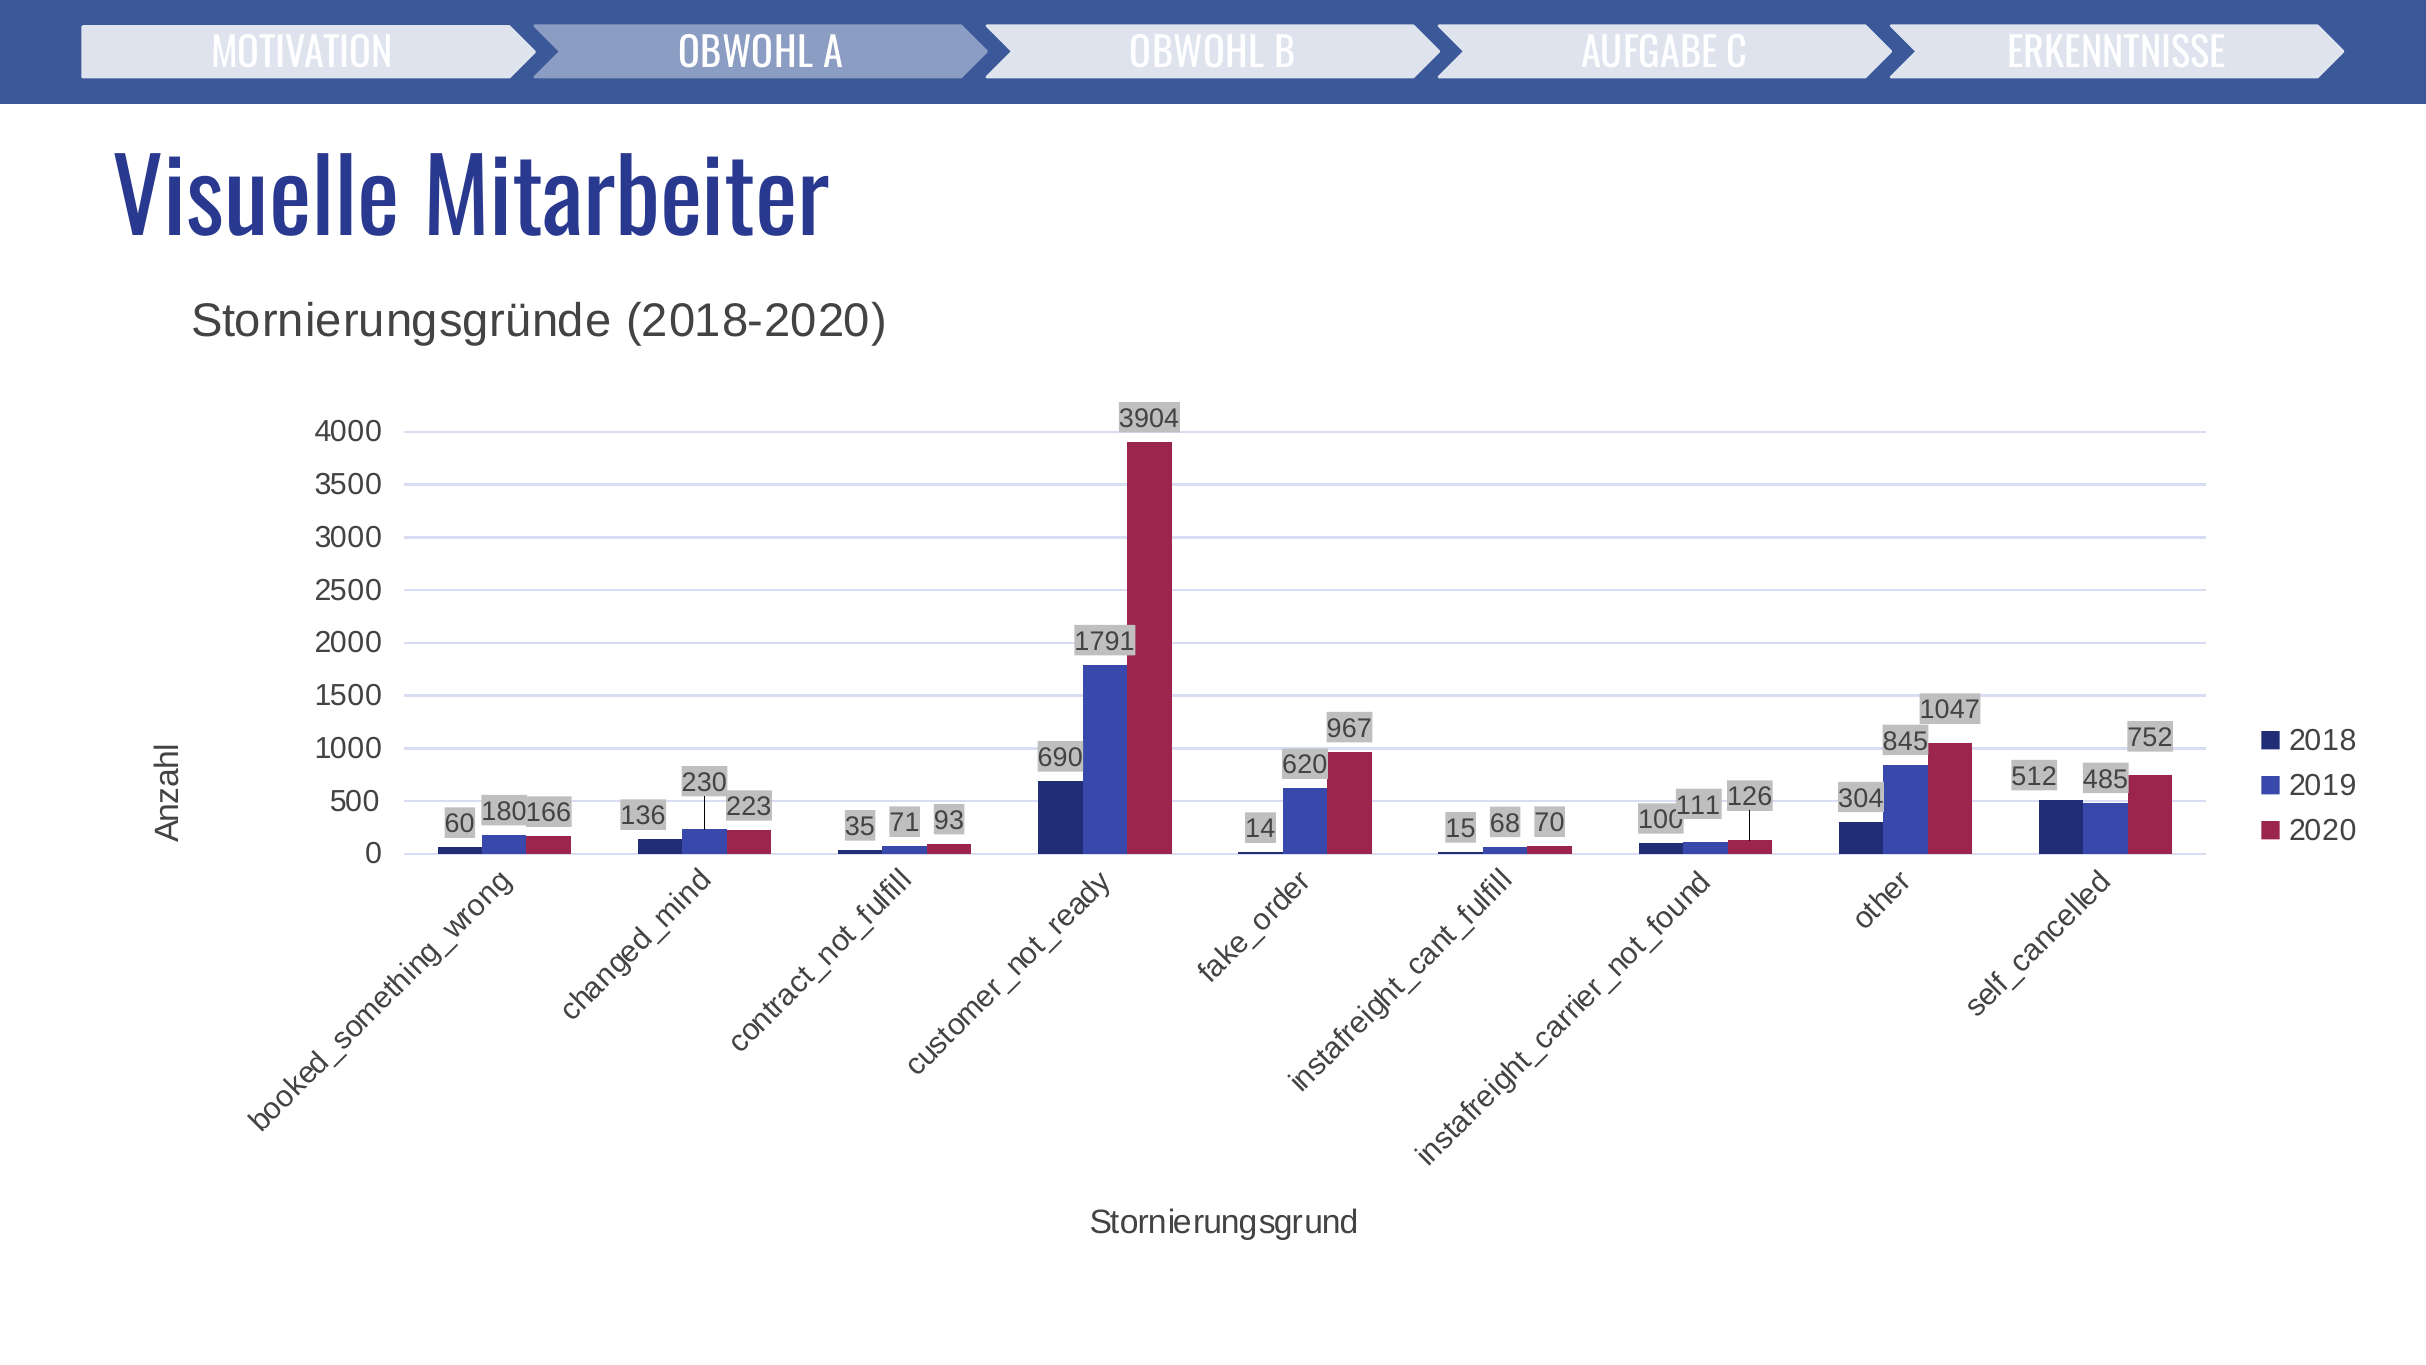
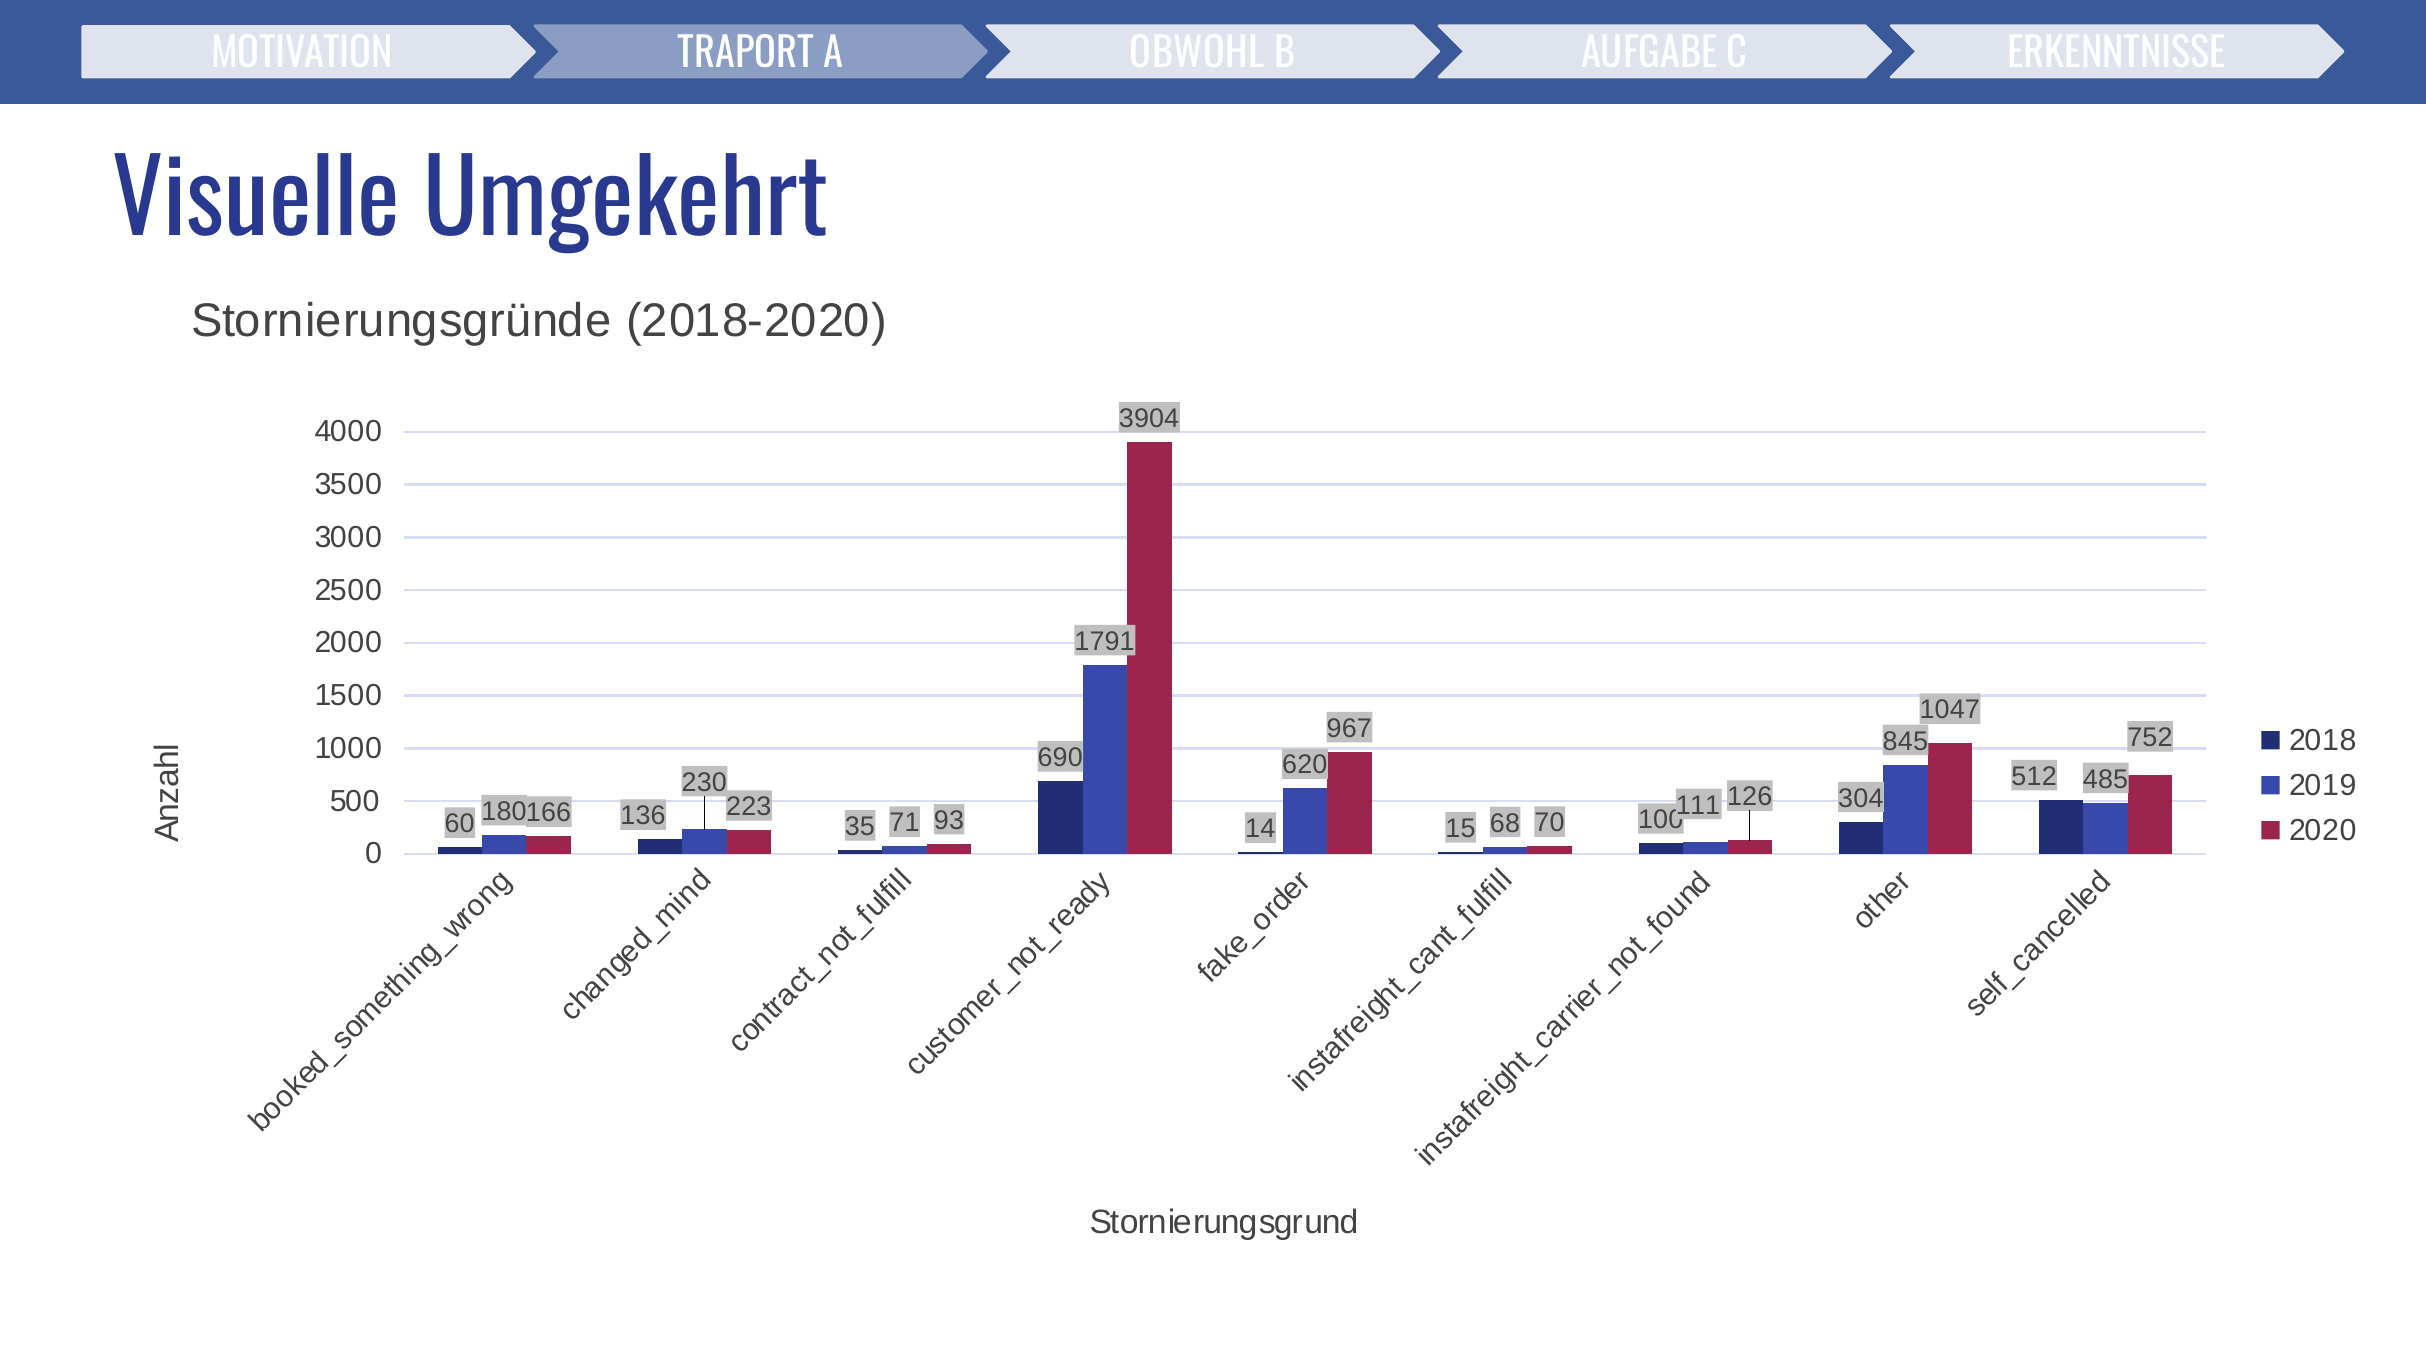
MOTIVATION OBWOHL: OBWOHL -> TRAPORT (746, 54)
Mitarbeiter: Mitarbeiter -> Umgekehrt (626, 202)
